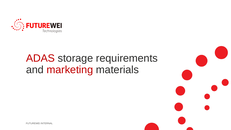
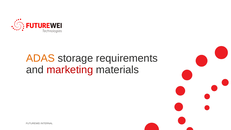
ADAS colour: red -> orange (40, 58)
